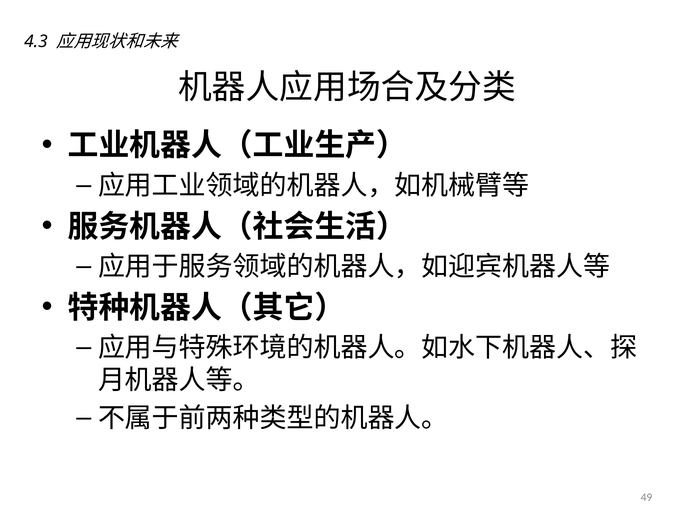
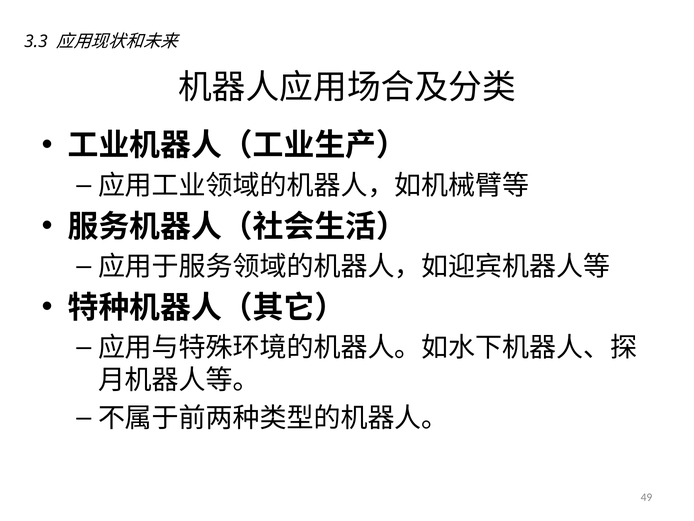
4.3: 4.3 -> 3.3 (36, 42)
